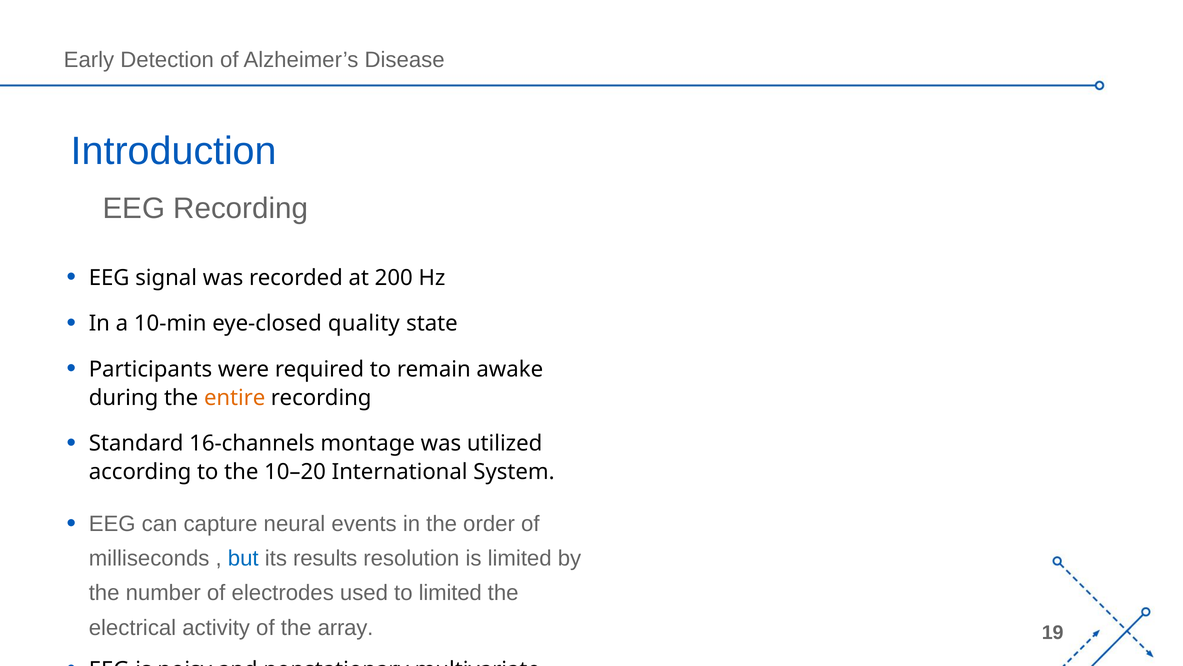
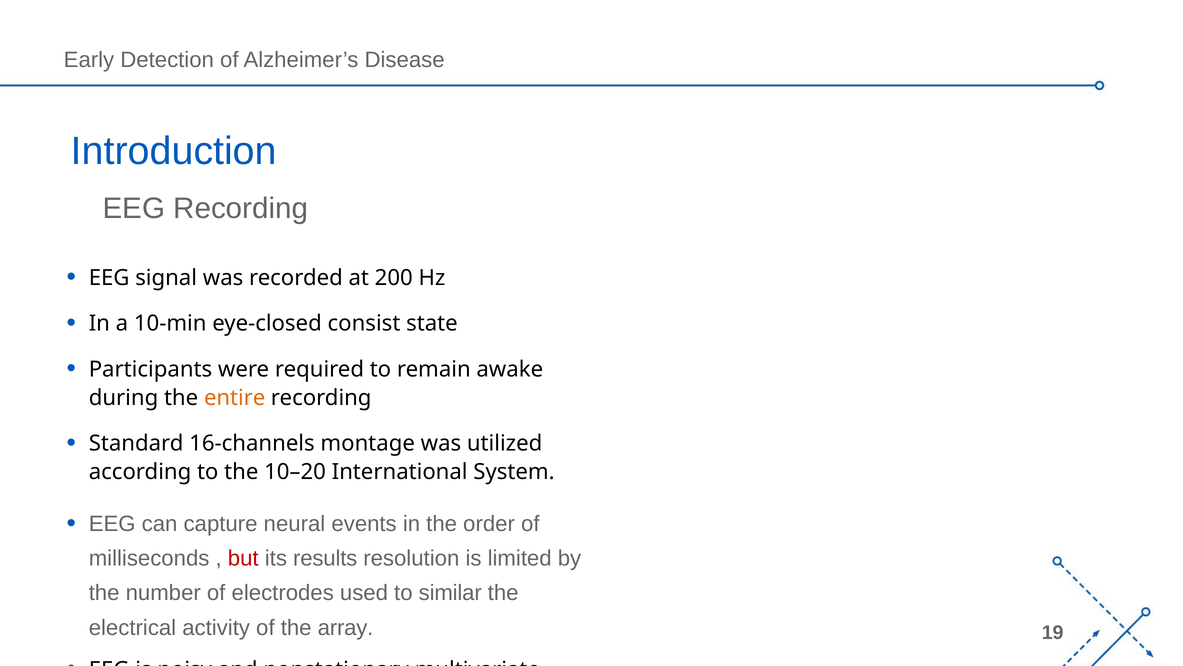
quality: quality -> consist (364, 323)
but colour: blue -> red (243, 558)
to limited: limited -> similar (450, 593)
